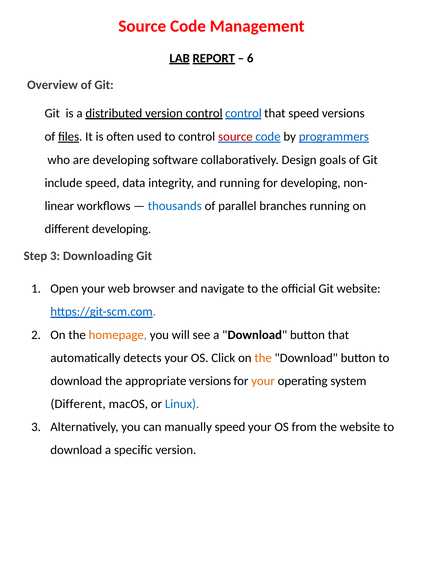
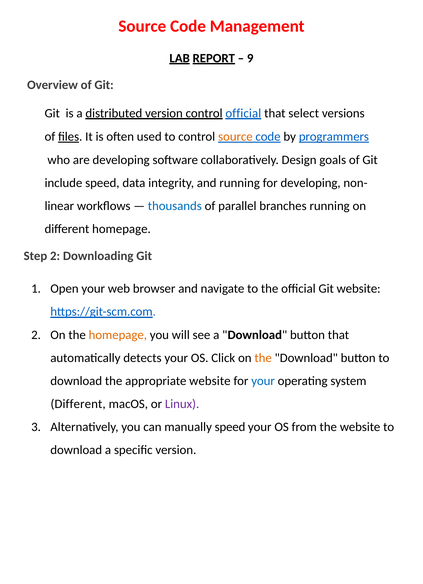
6: 6 -> 9 (250, 58)
control control: control -> official (243, 113)
that speed: speed -> select (304, 113)
source colour: red -> orange (235, 137)
different developing: developing -> homepage (121, 229)
Step 3: 3 -> 2 (55, 256)
appropriate versions: versions -> website (210, 381)
your colour: orange -> blue (263, 381)
Linux colour: blue -> purple (182, 404)
